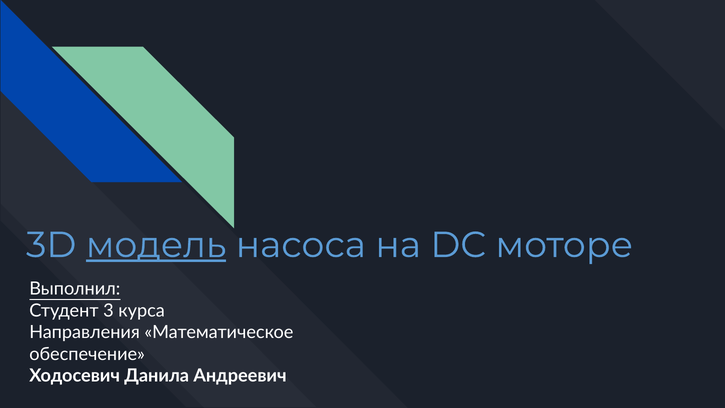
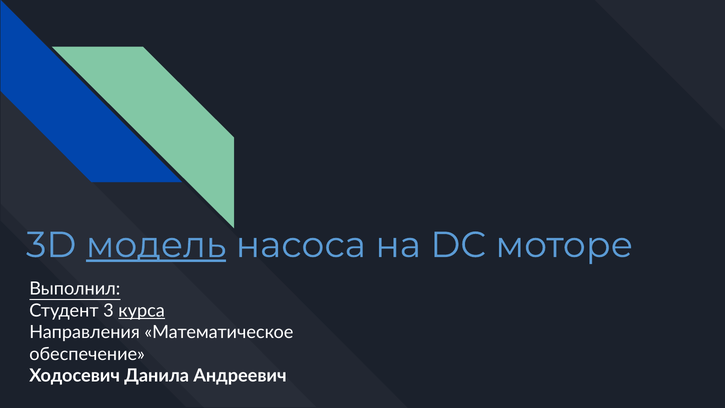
курса underline: none -> present (142, 310)
